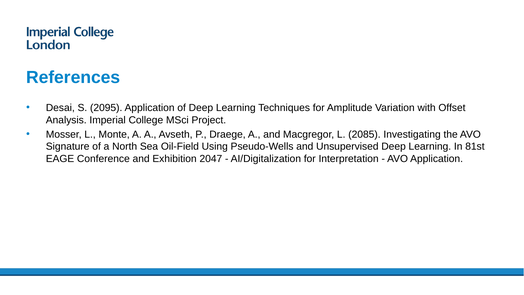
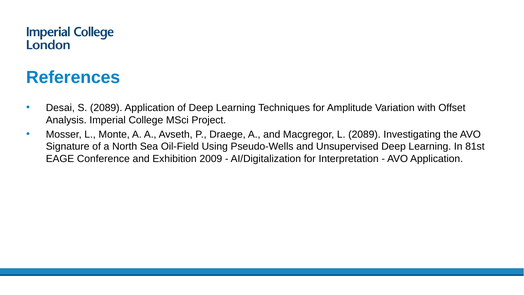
S 2095: 2095 -> 2089 (106, 108)
L 2085: 2085 -> 2089 (364, 134)
2047: 2047 -> 2009 (211, 159)
